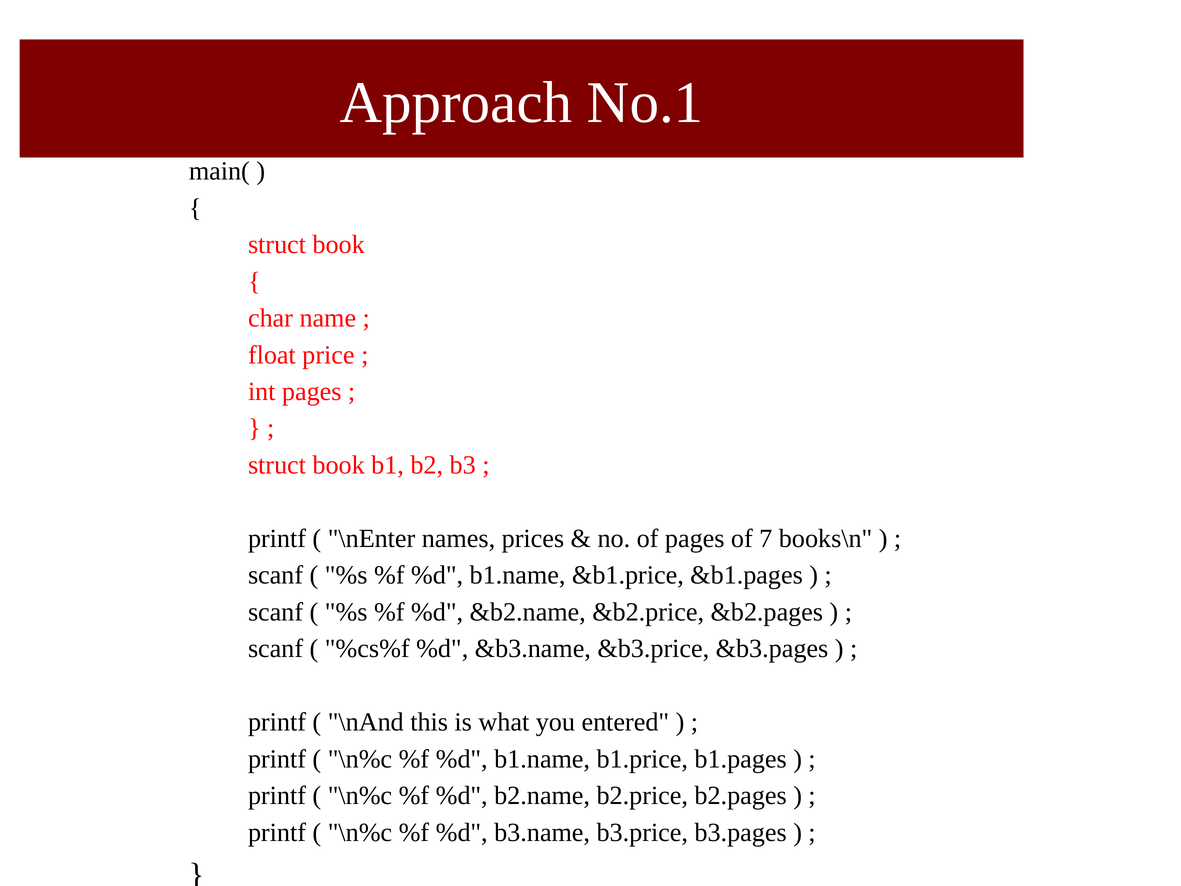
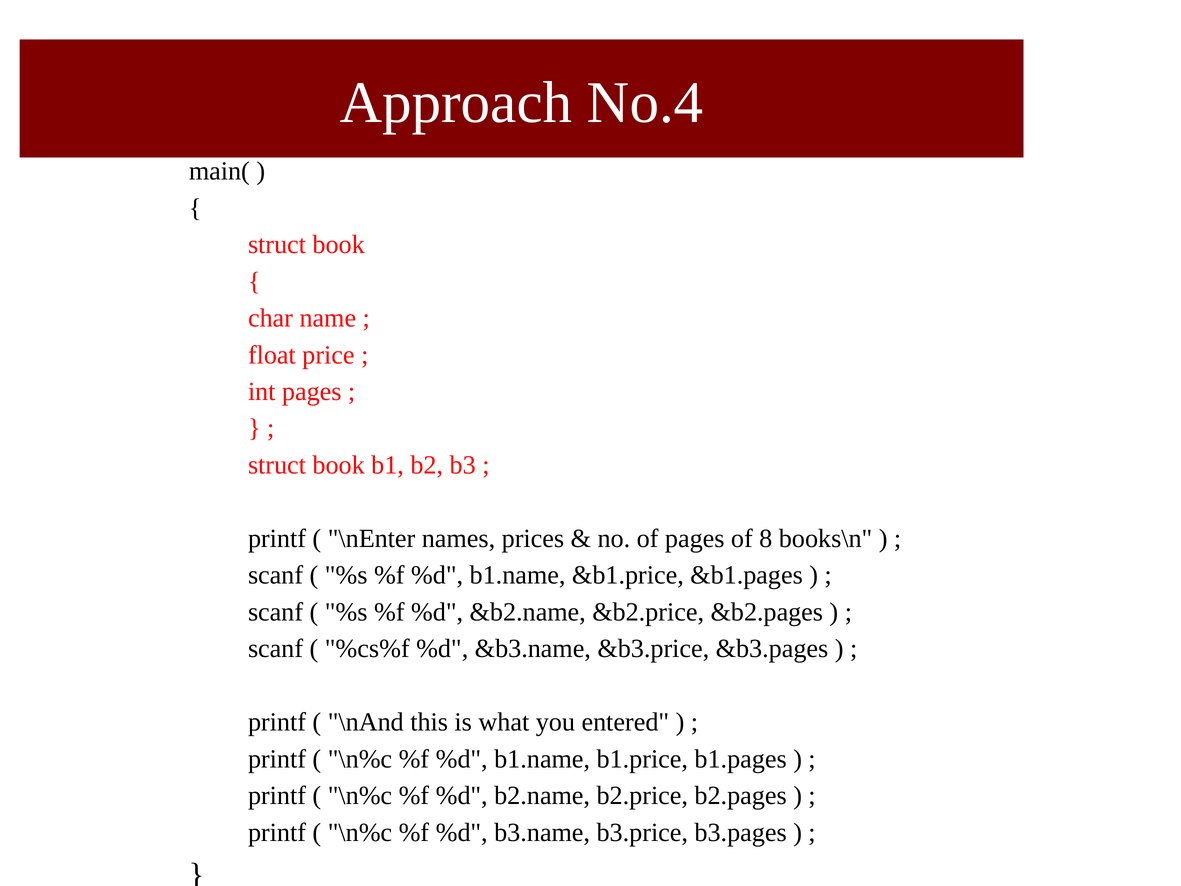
No.1: No.1 -> No.4 (645, 103)
7: 7 -> 8 (766, 538)
